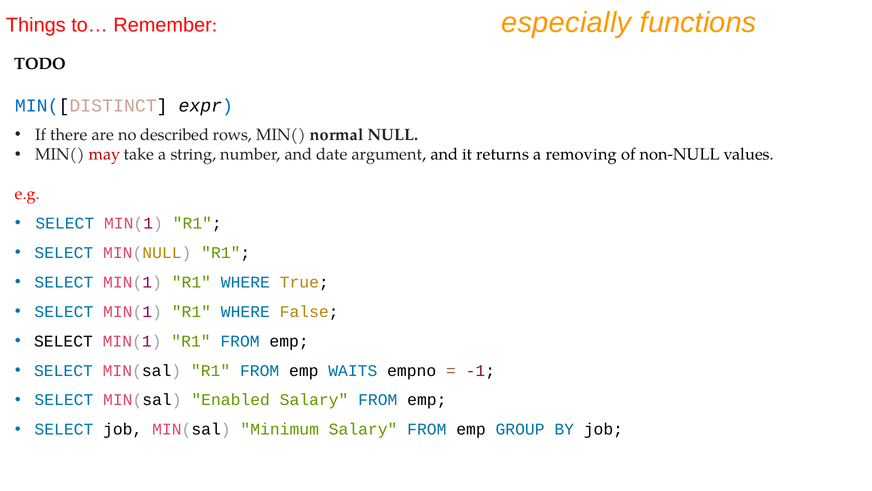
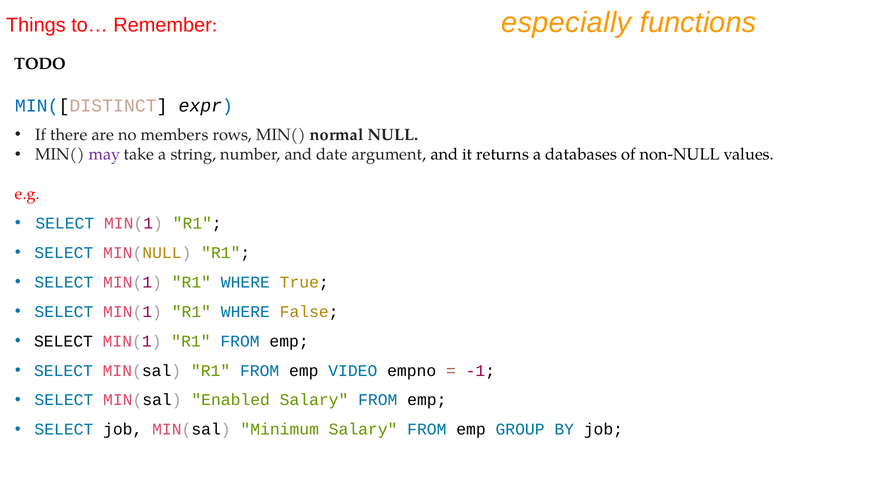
described: described -> members (175, 135)
may colour: red -> purple (104, 154)
removing: removing -> databases (581, 154)
WAITS: WAITS -> VIDEO (353, 370)
